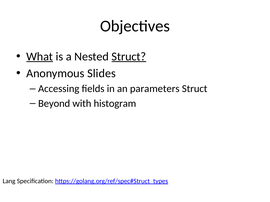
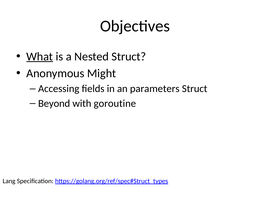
Struct underline: present -> none (129, 57)
Slides: Slides -> Might (102, 73)
histogram: histogram -> goroutine (115, 104)
